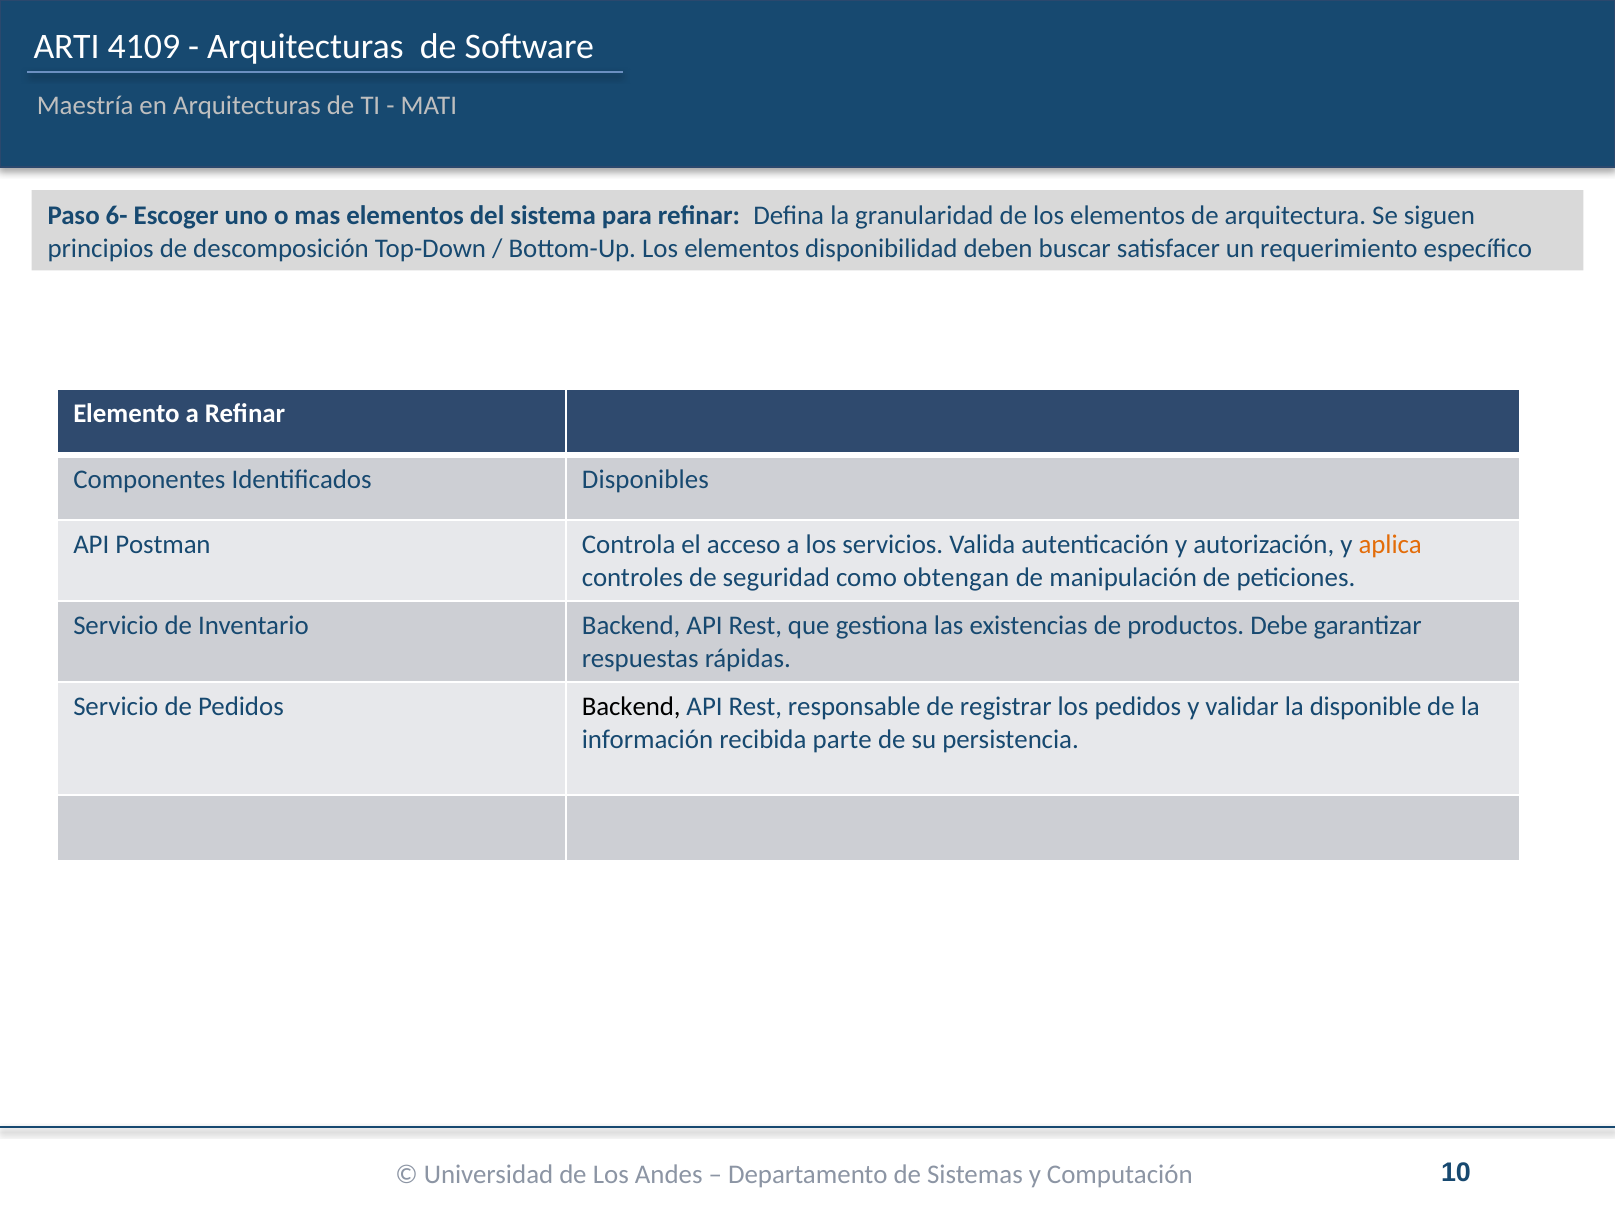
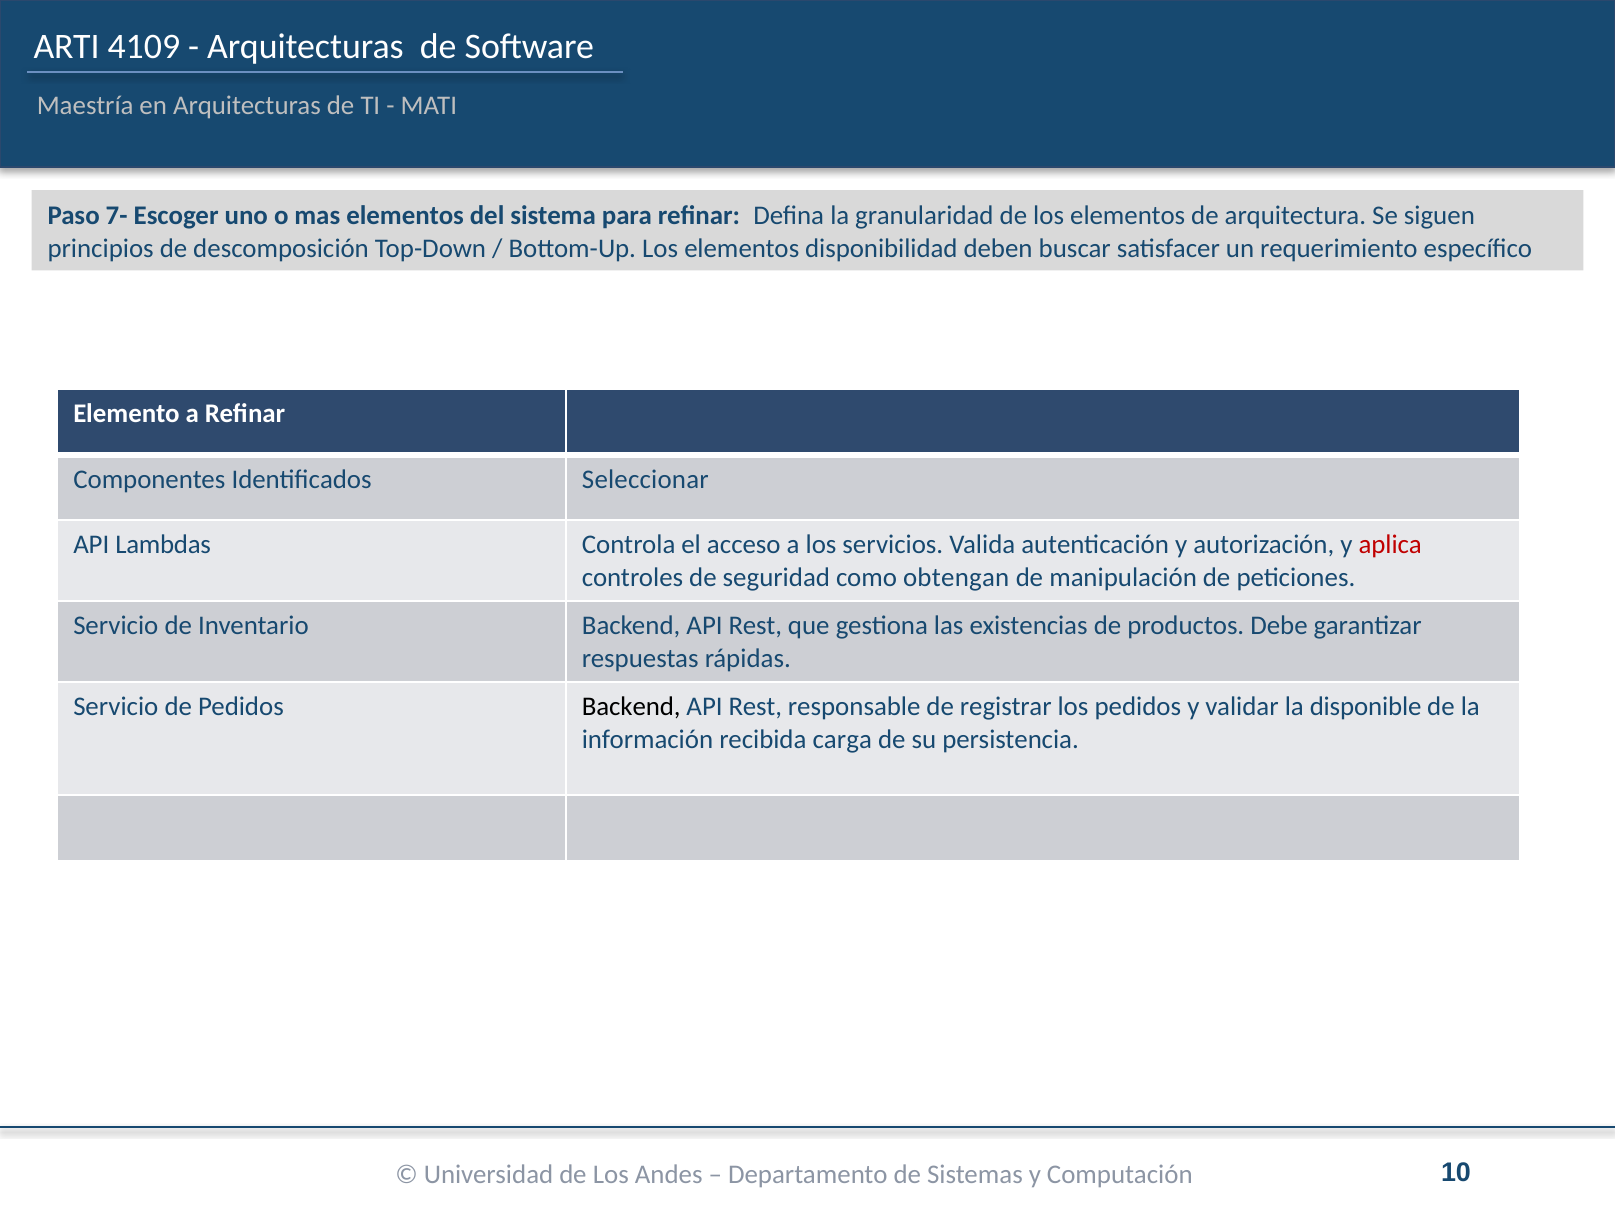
6-: 6- -> 7- (117, 216)
Disponibles: Disponibles -> Seleccionar (645, 480)
Postman: Postman -> Lambdas (163, 545)
aplica colour: orange -> red (1390, 545)
parte: parte -> carga (842, 740)
